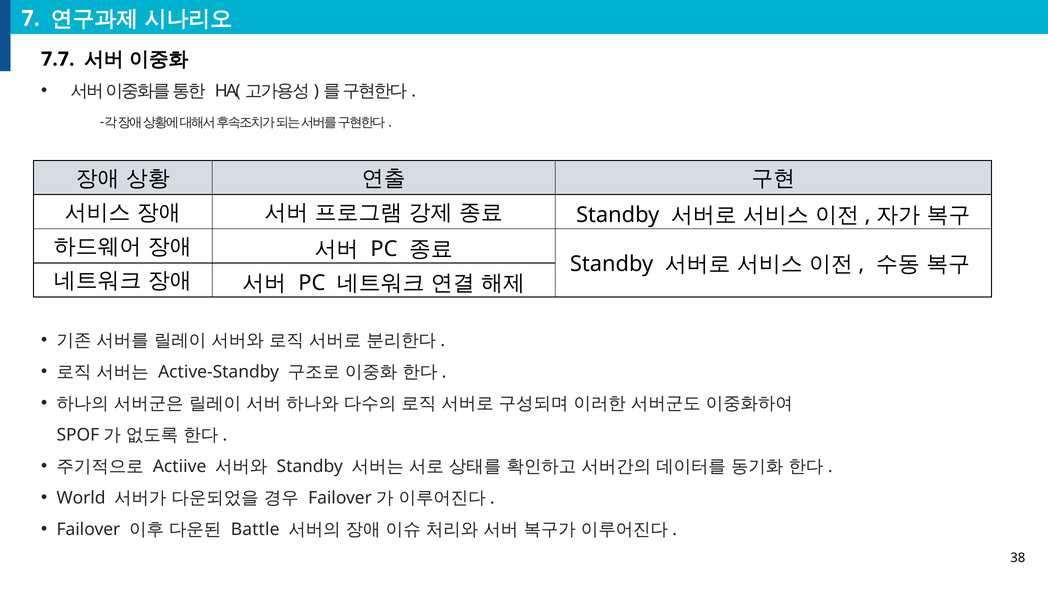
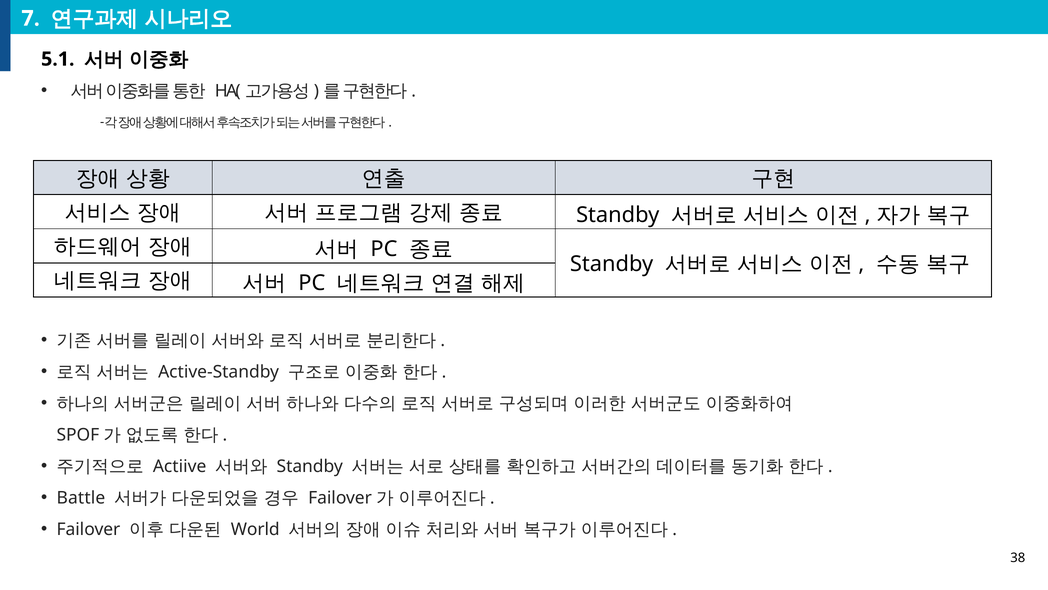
7.7: 7.7 -> 5.1 (58, 59)
World: World -> Battle (81, 497)
Battle: Battle -> World (255, 529)
